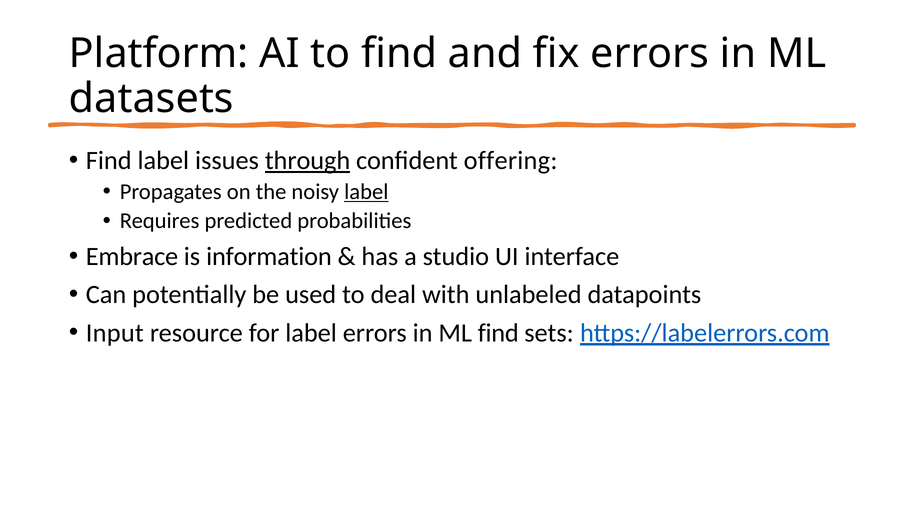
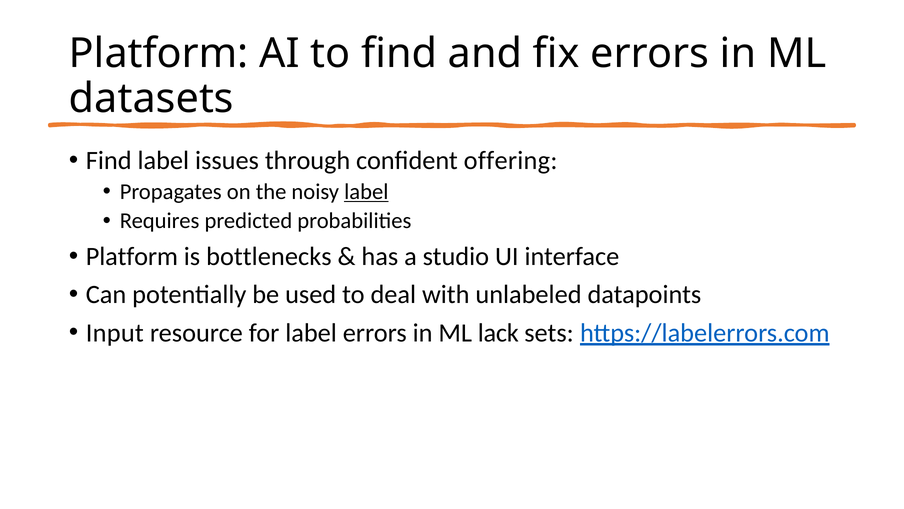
through underline: present -> none (308, 160)
Embrace: Embrace -> Platform (132, 257)
information: information -> bottlenecks (269, 257)
ML find: find -> lack (498, 333)
